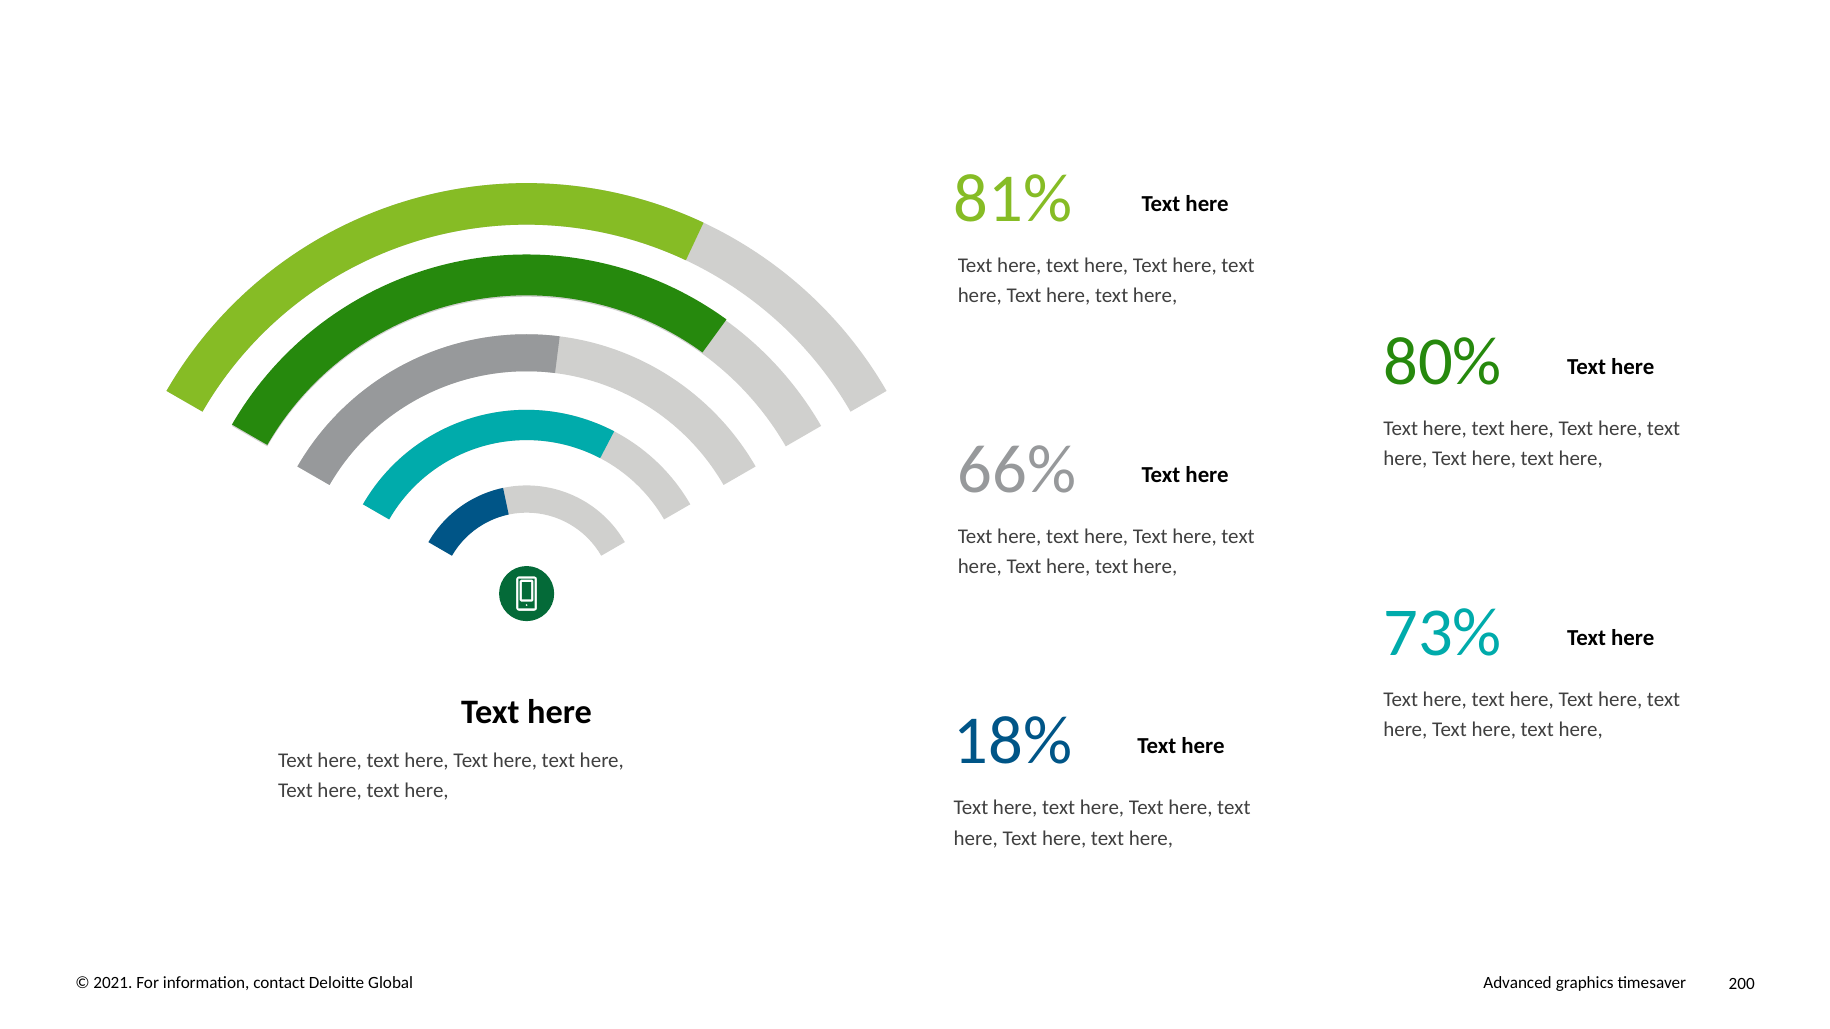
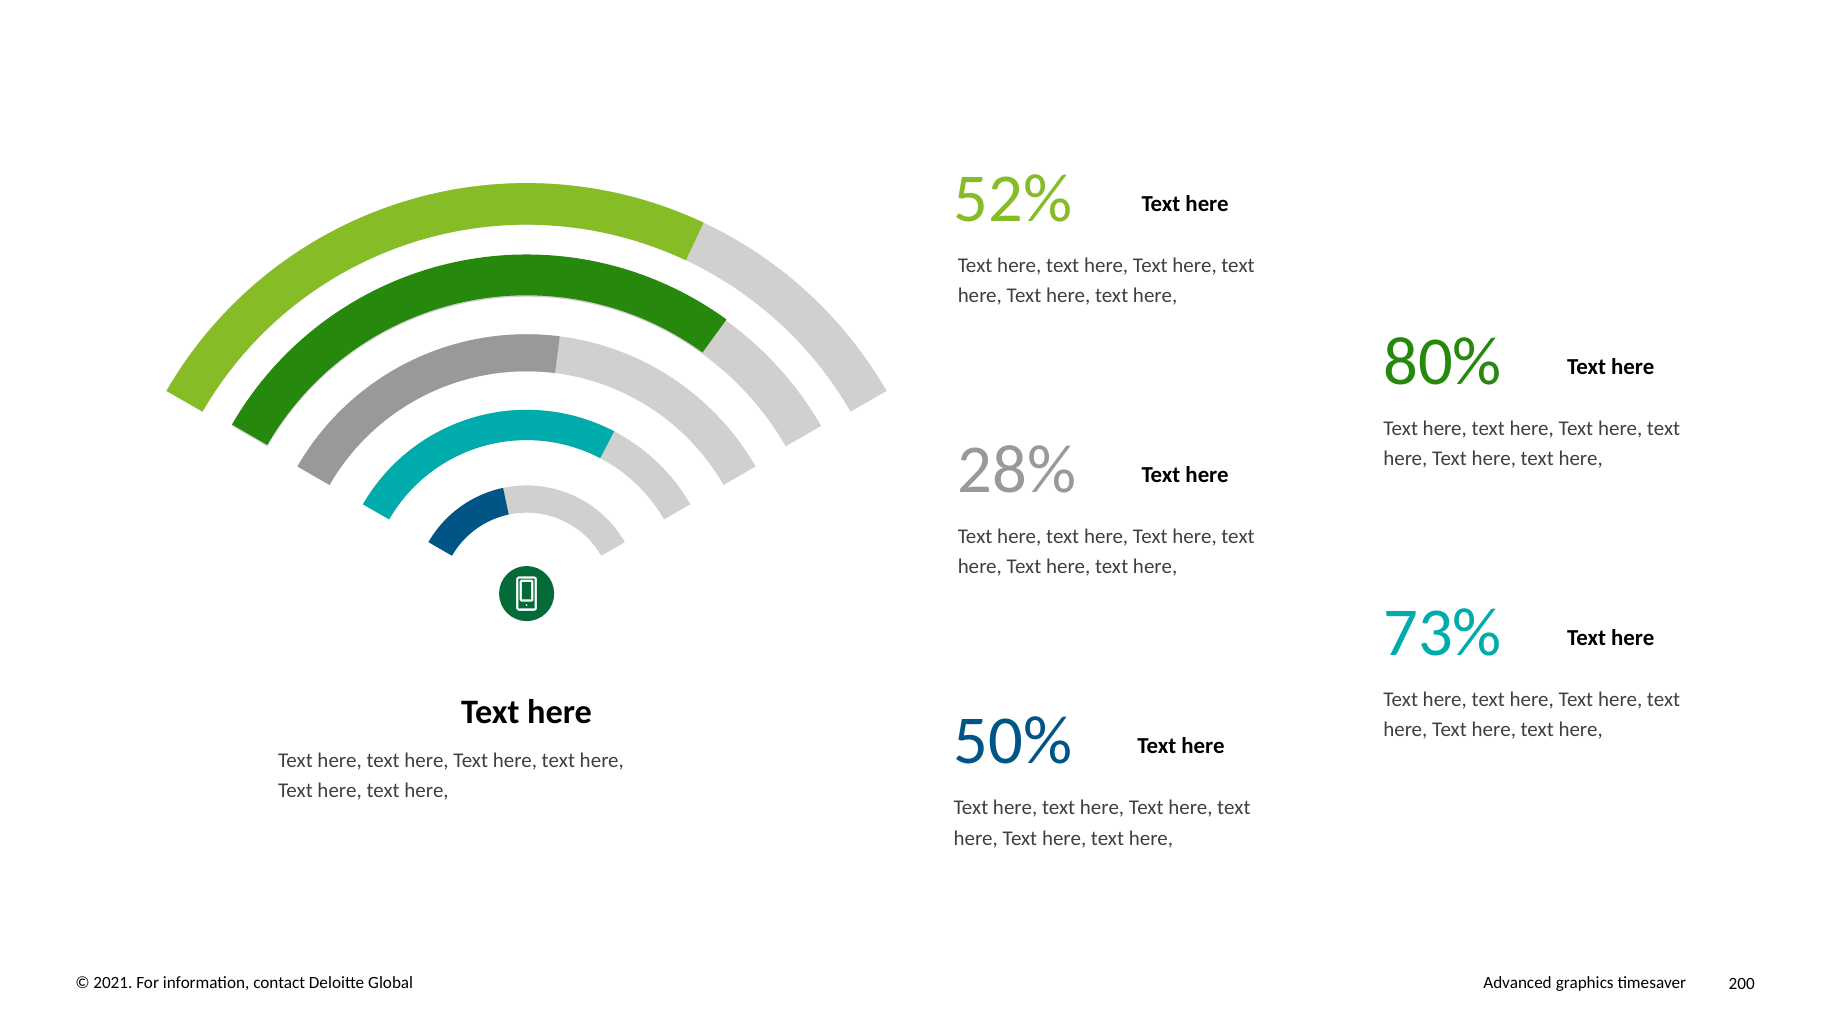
81%: 81% -> 52% (1013, 199)
66%: 66% -> 28% (1017, 470)
18%: 18% -> 50% (1013, 742)
